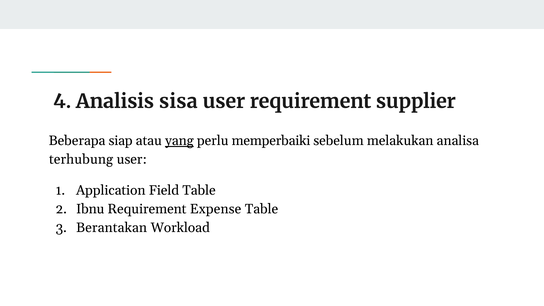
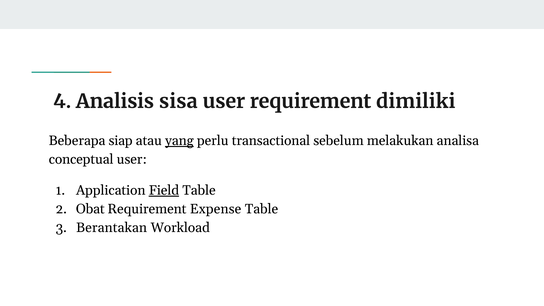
supplier: supplier -> dimiliki (416, 101)
memperbaiki: memperbaiki -> transactional (271, 141)
terhubung: terhubung -> conceptual (81, 159)
Field underline: none -> present (164, 190)
Ibnu: Ibnu -> Obat (90, 209)
